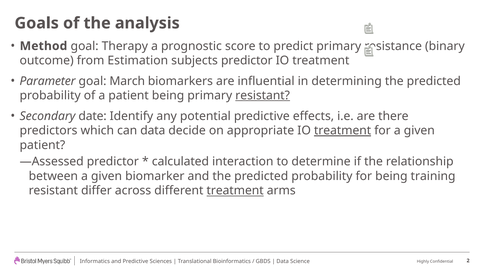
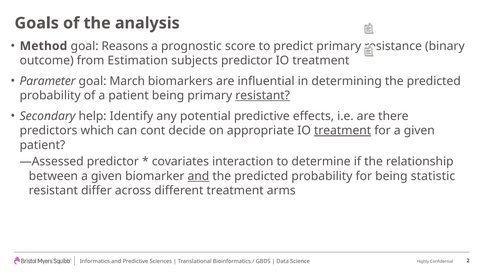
Therapy: Therapy -> Reasons (125, 46)
date: date -> help (93, 116)
can data: data -> cont (153, 131)
calculated: calculated -> covariates (180, 162)
and underline: none -> present (198, 176)
training: training -> statistic (433, 176)
treatment underline: present -> none (235, 191)
